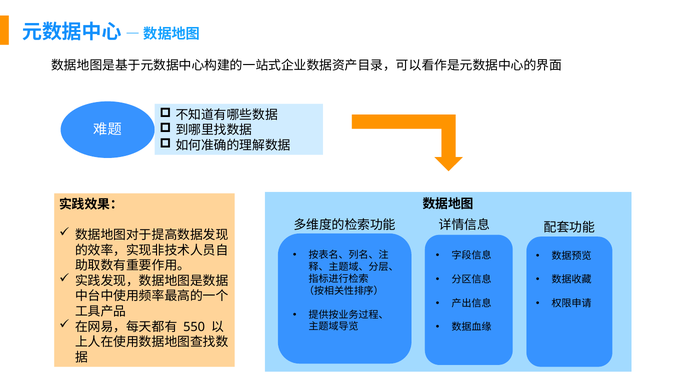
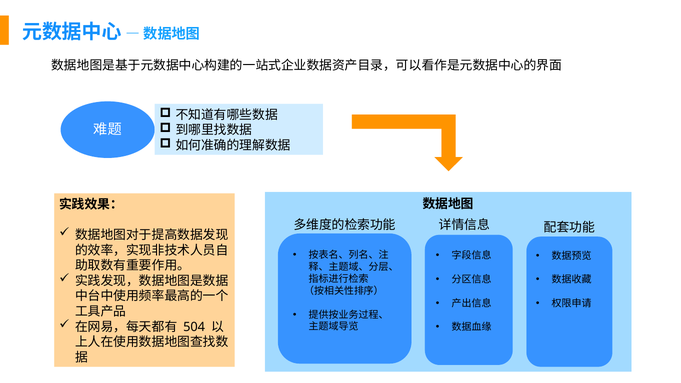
550: 550 -> 504 (194, 327)
